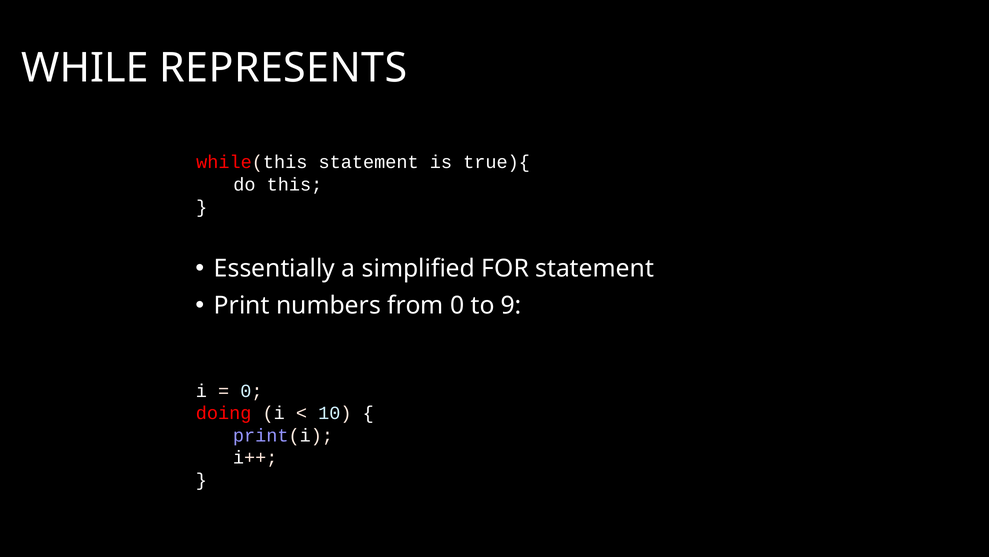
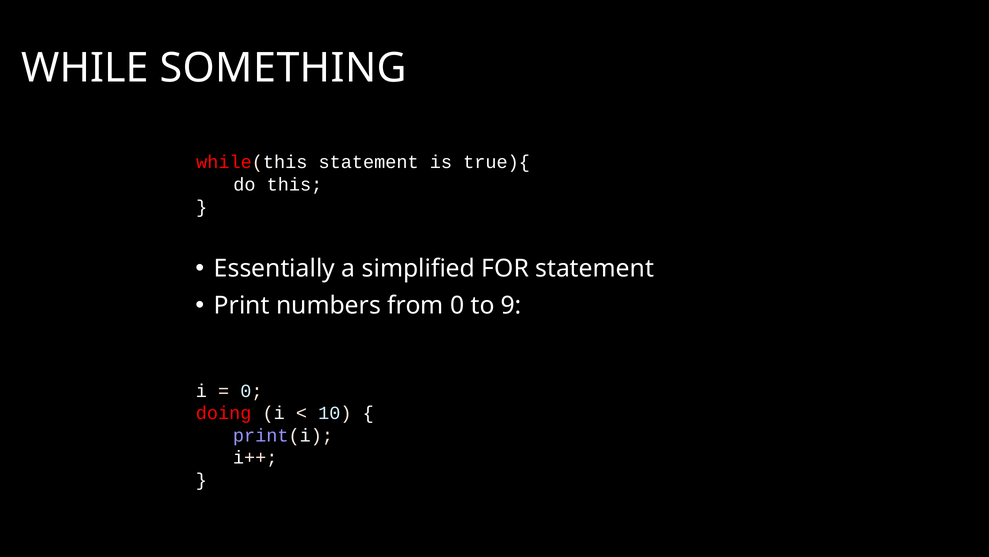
REPRESENTS: REPRESENTS -> SOMETHING (283, 68)
